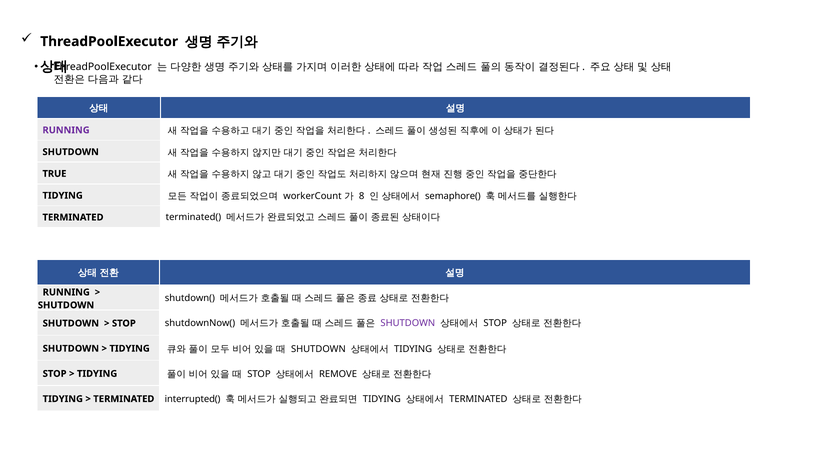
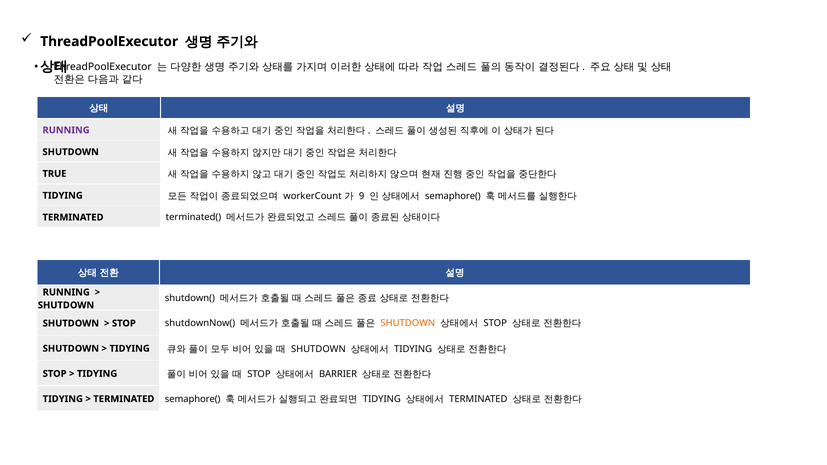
8: 8 -> 9 (362, 196)
SHUTDOWN colour: purple -> orange (408, 323)
REMOVE: REMOVE -> BARRIER (338, 374)
TERMINATED interrupted(: interrupted( -> semaphore( (193, 399)
